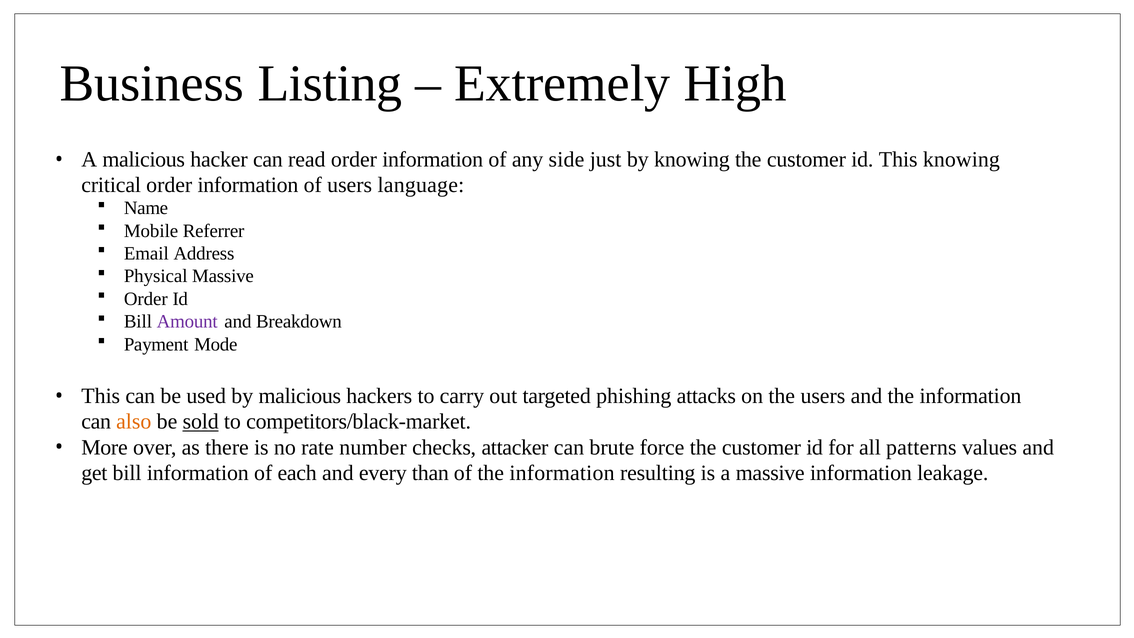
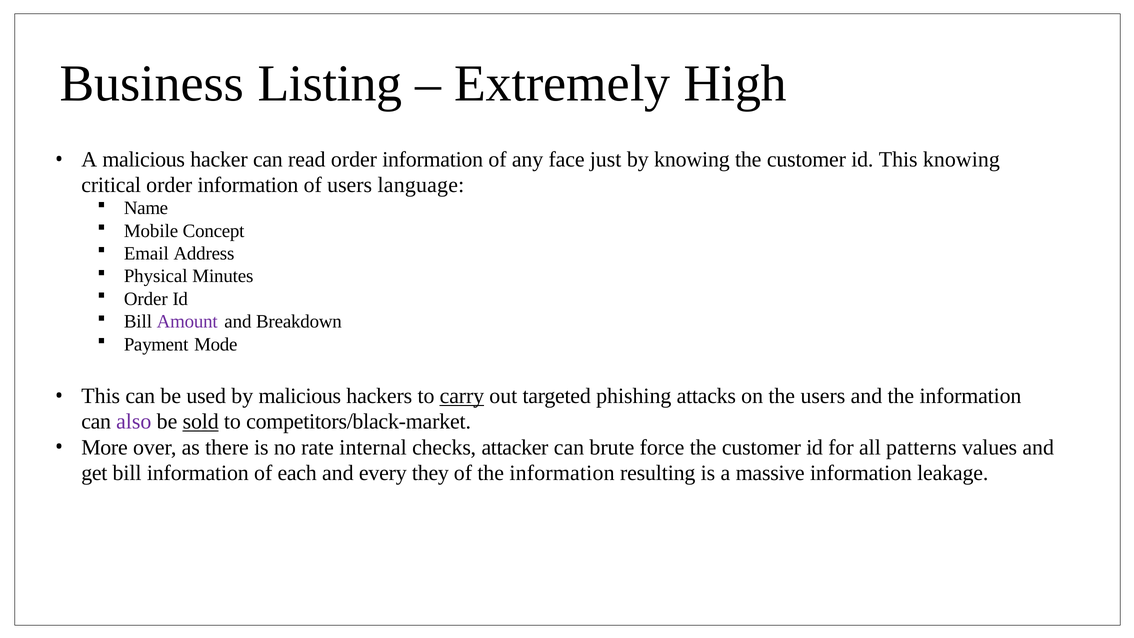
side: side -> face (567, 160)
Referrer: Referrer -> Concept (214, 231)
Physical Massive: Massive -> Minutes (223, 276)
carry underline: none -> present (462, 396)
also colour: orange -> purple (134, 422)
number: number -> internal (373, 447)
than: than -> they (430, 473)
